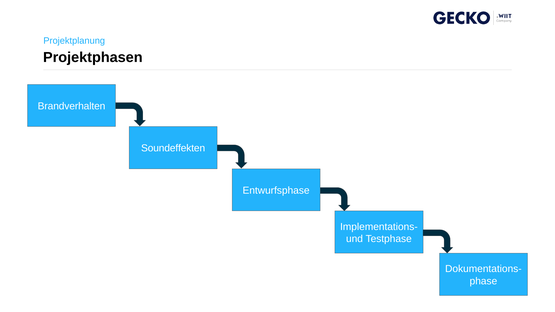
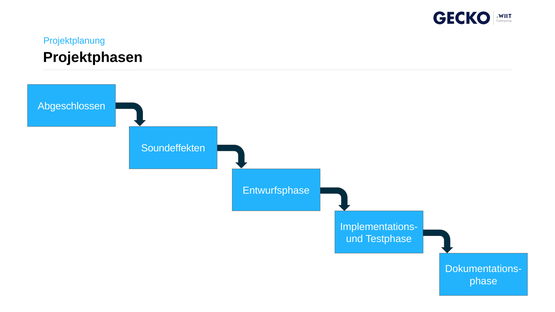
Brandverhalten: Brandverhalten -> Abgeschlossen (72, 106)
